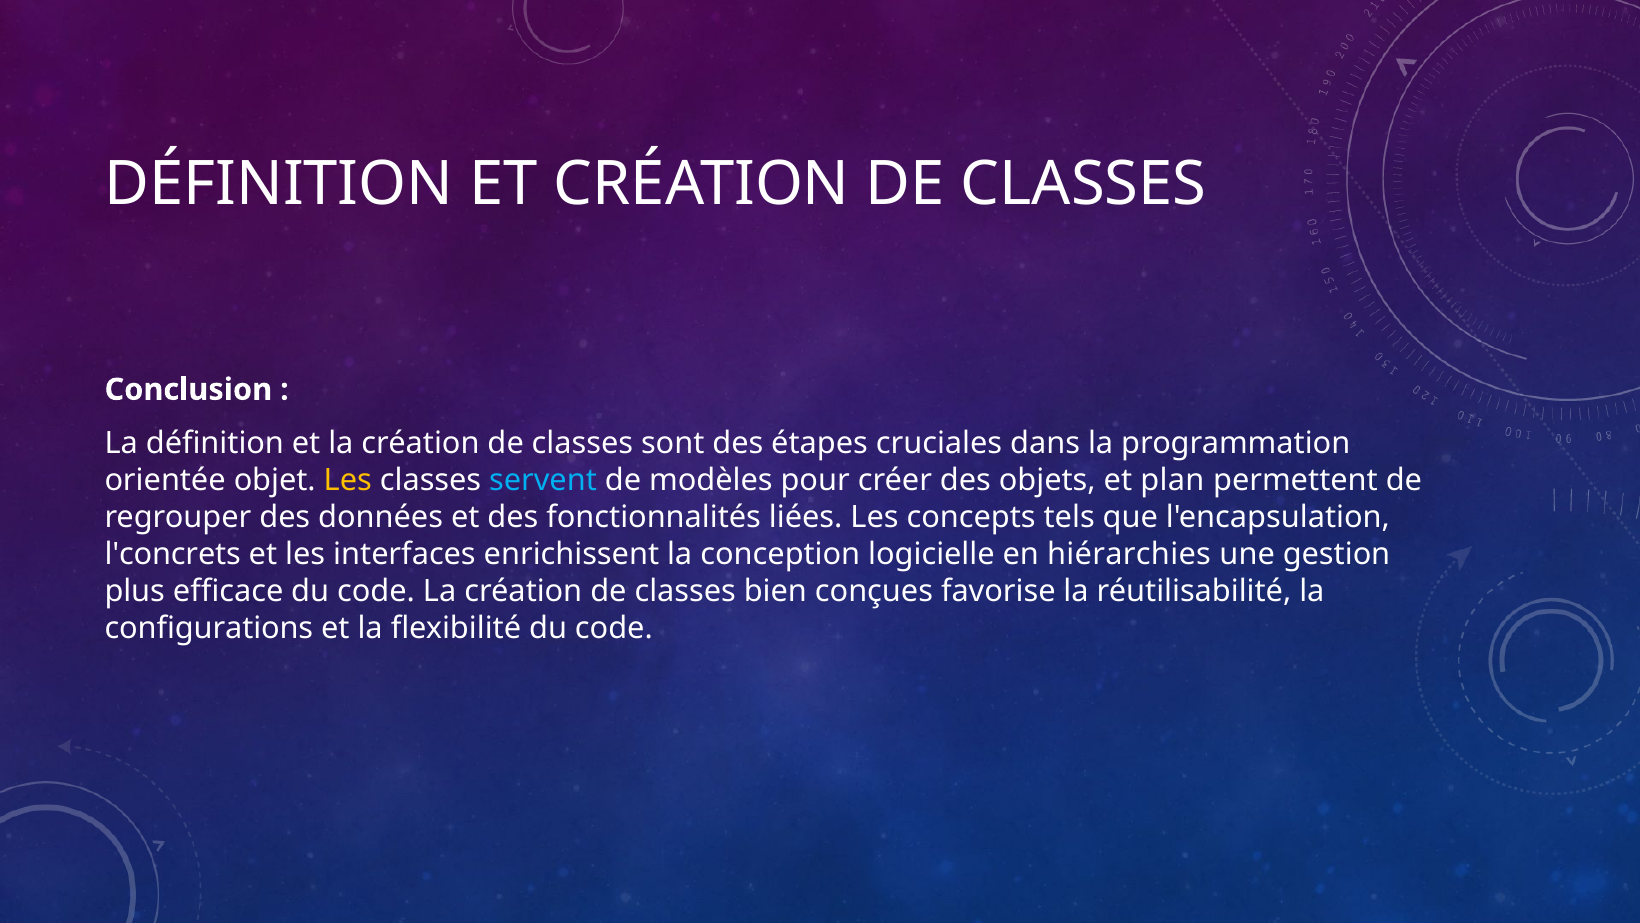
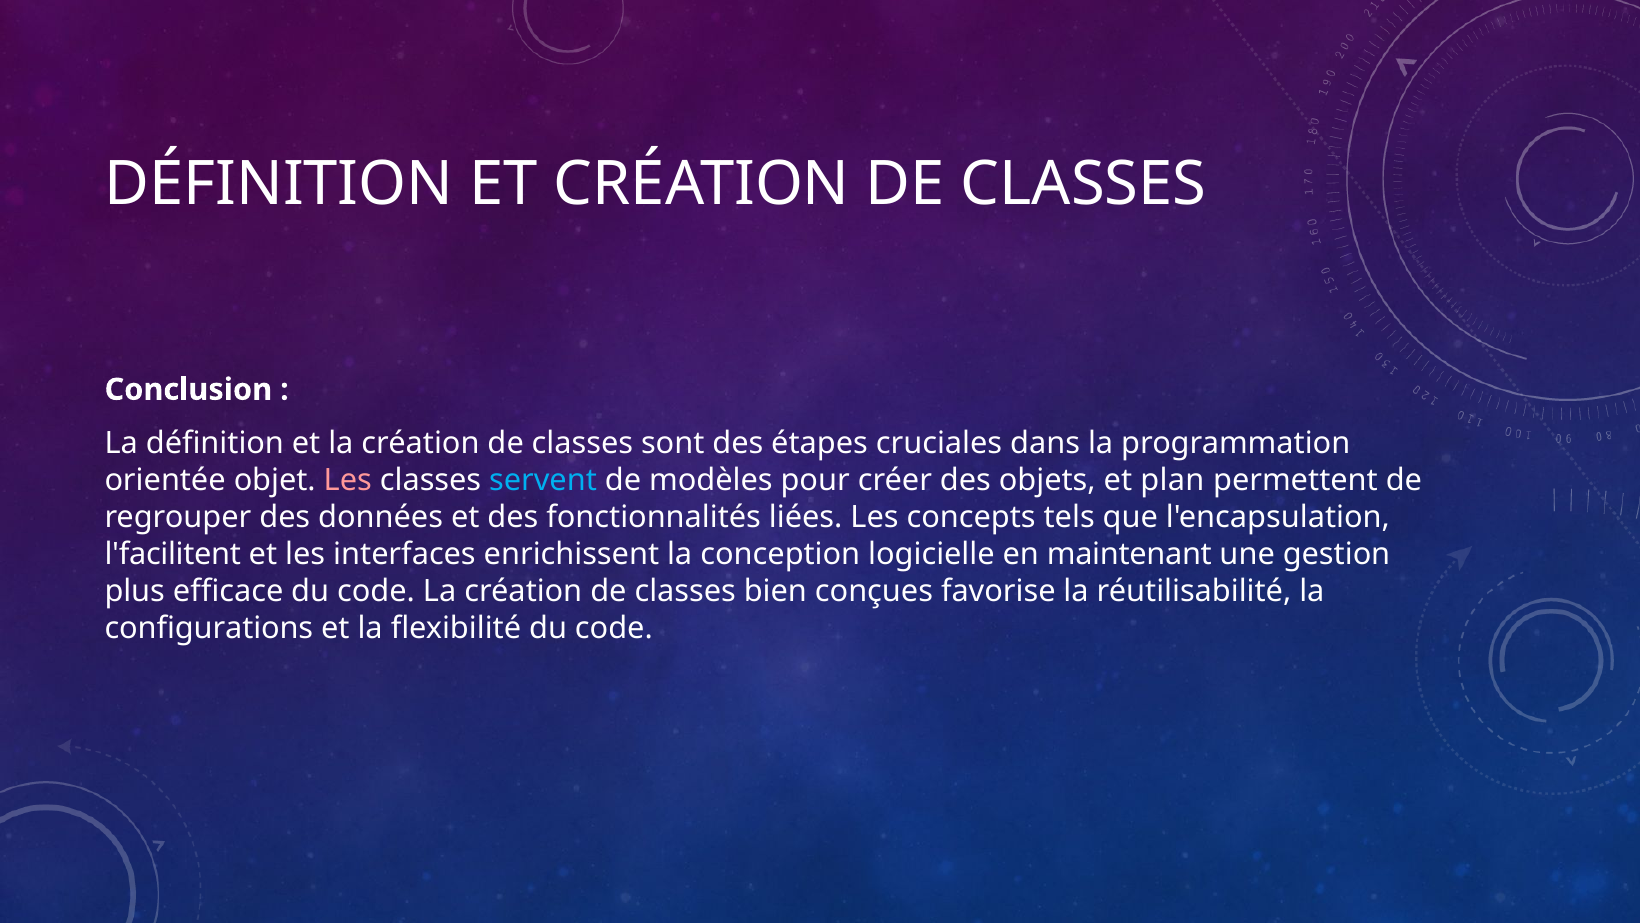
Les colour: yellow -> pink (348, 480)
l'concrets: l'concrets -> l'facilitent (173, 554)
hiérarchies: hiérarchies -> maintenant (1129, 554)
